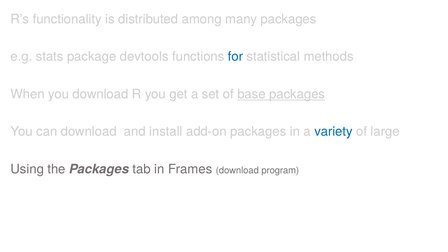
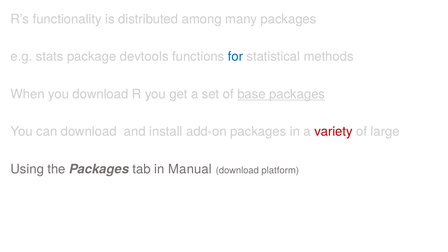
variety colour: blue -> red (334, 132)
Frames: Frames -> Manual (190, 169)
program: program -> platform (280, 170)
